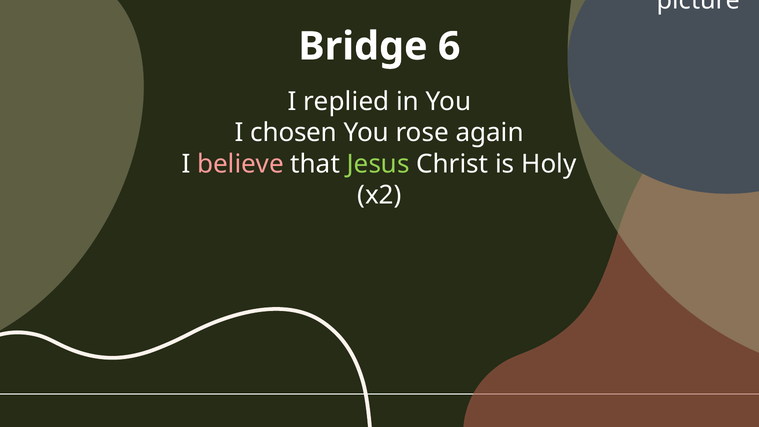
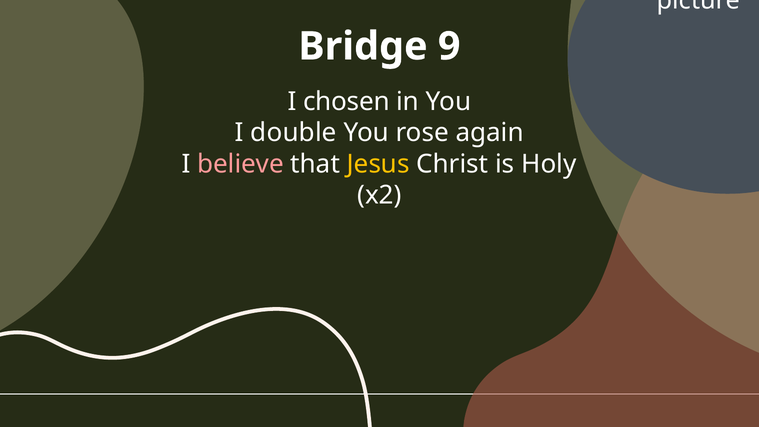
6: 6 -> 9 (449, 46)
replied: replied -> chosen (346, 101)
chosen: chosen -> double (294, 133)
Jesus colour: light green -> yellow (378, 164)
